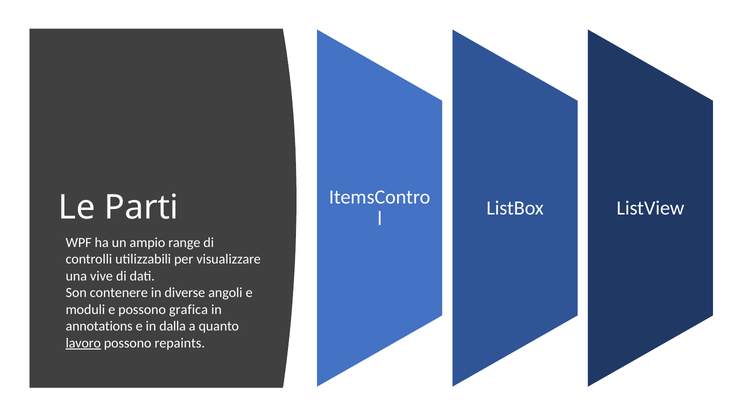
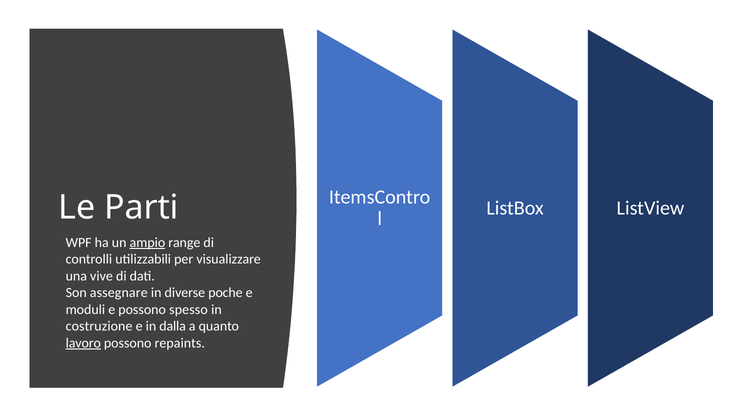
ampio underline: none -> present (147, 243)
contenere: contenere -> assegnare (119, 293)
angoli: angoli -> poche (225, 293)
grafica: grafica -> spesso (188, 309)
annotations: annotations -> costruzione (99, 326)
